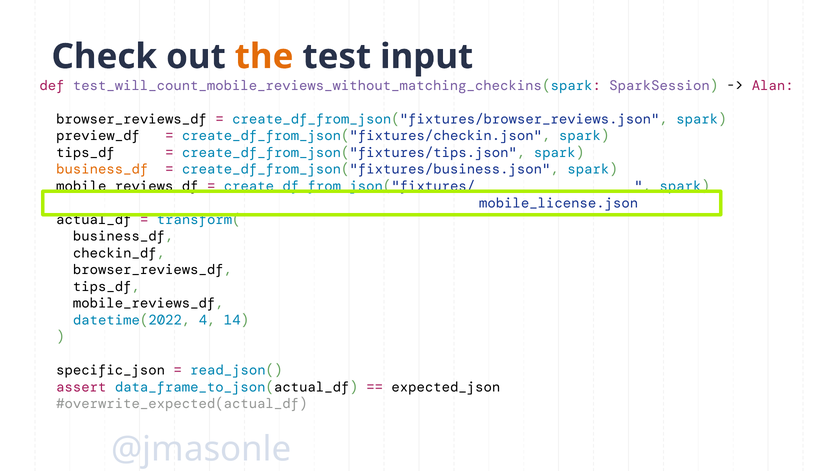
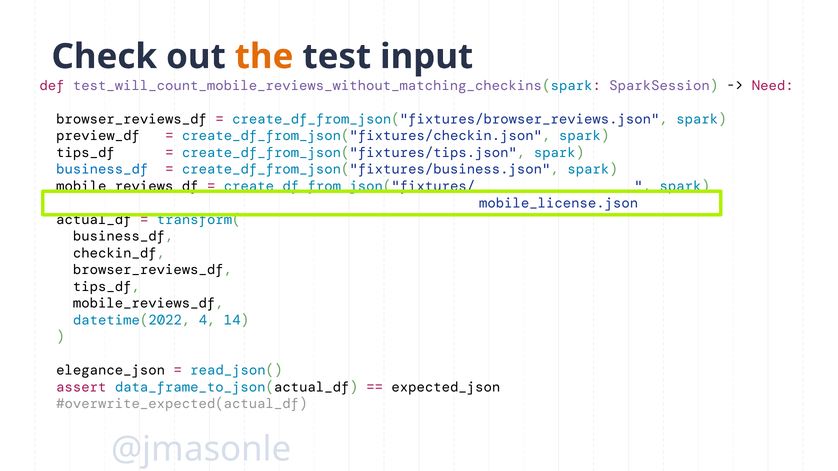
Alan: Alan -> Need (773, 86)
business_df colour: orange -> blue (102, 169)
specific_json: specific_json -> elegance_json (111, 371)
